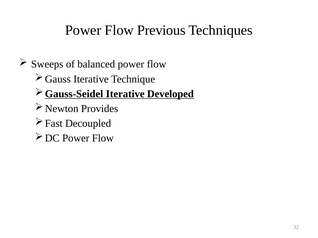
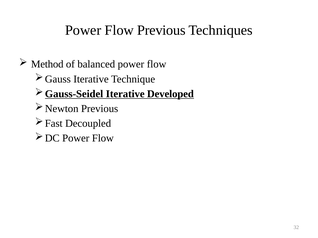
Sweeps: Sweeps -> Method (47, 64)
Provides: Provides -> Previous (100, 109)
